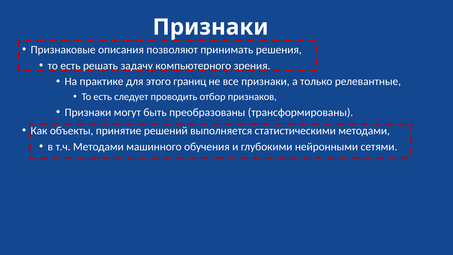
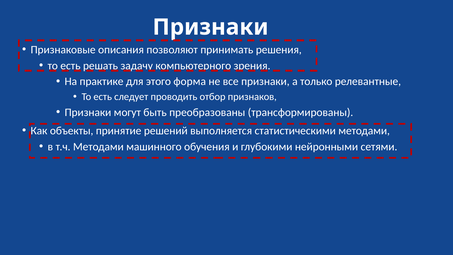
границ: границ -> форма (190, 82)
